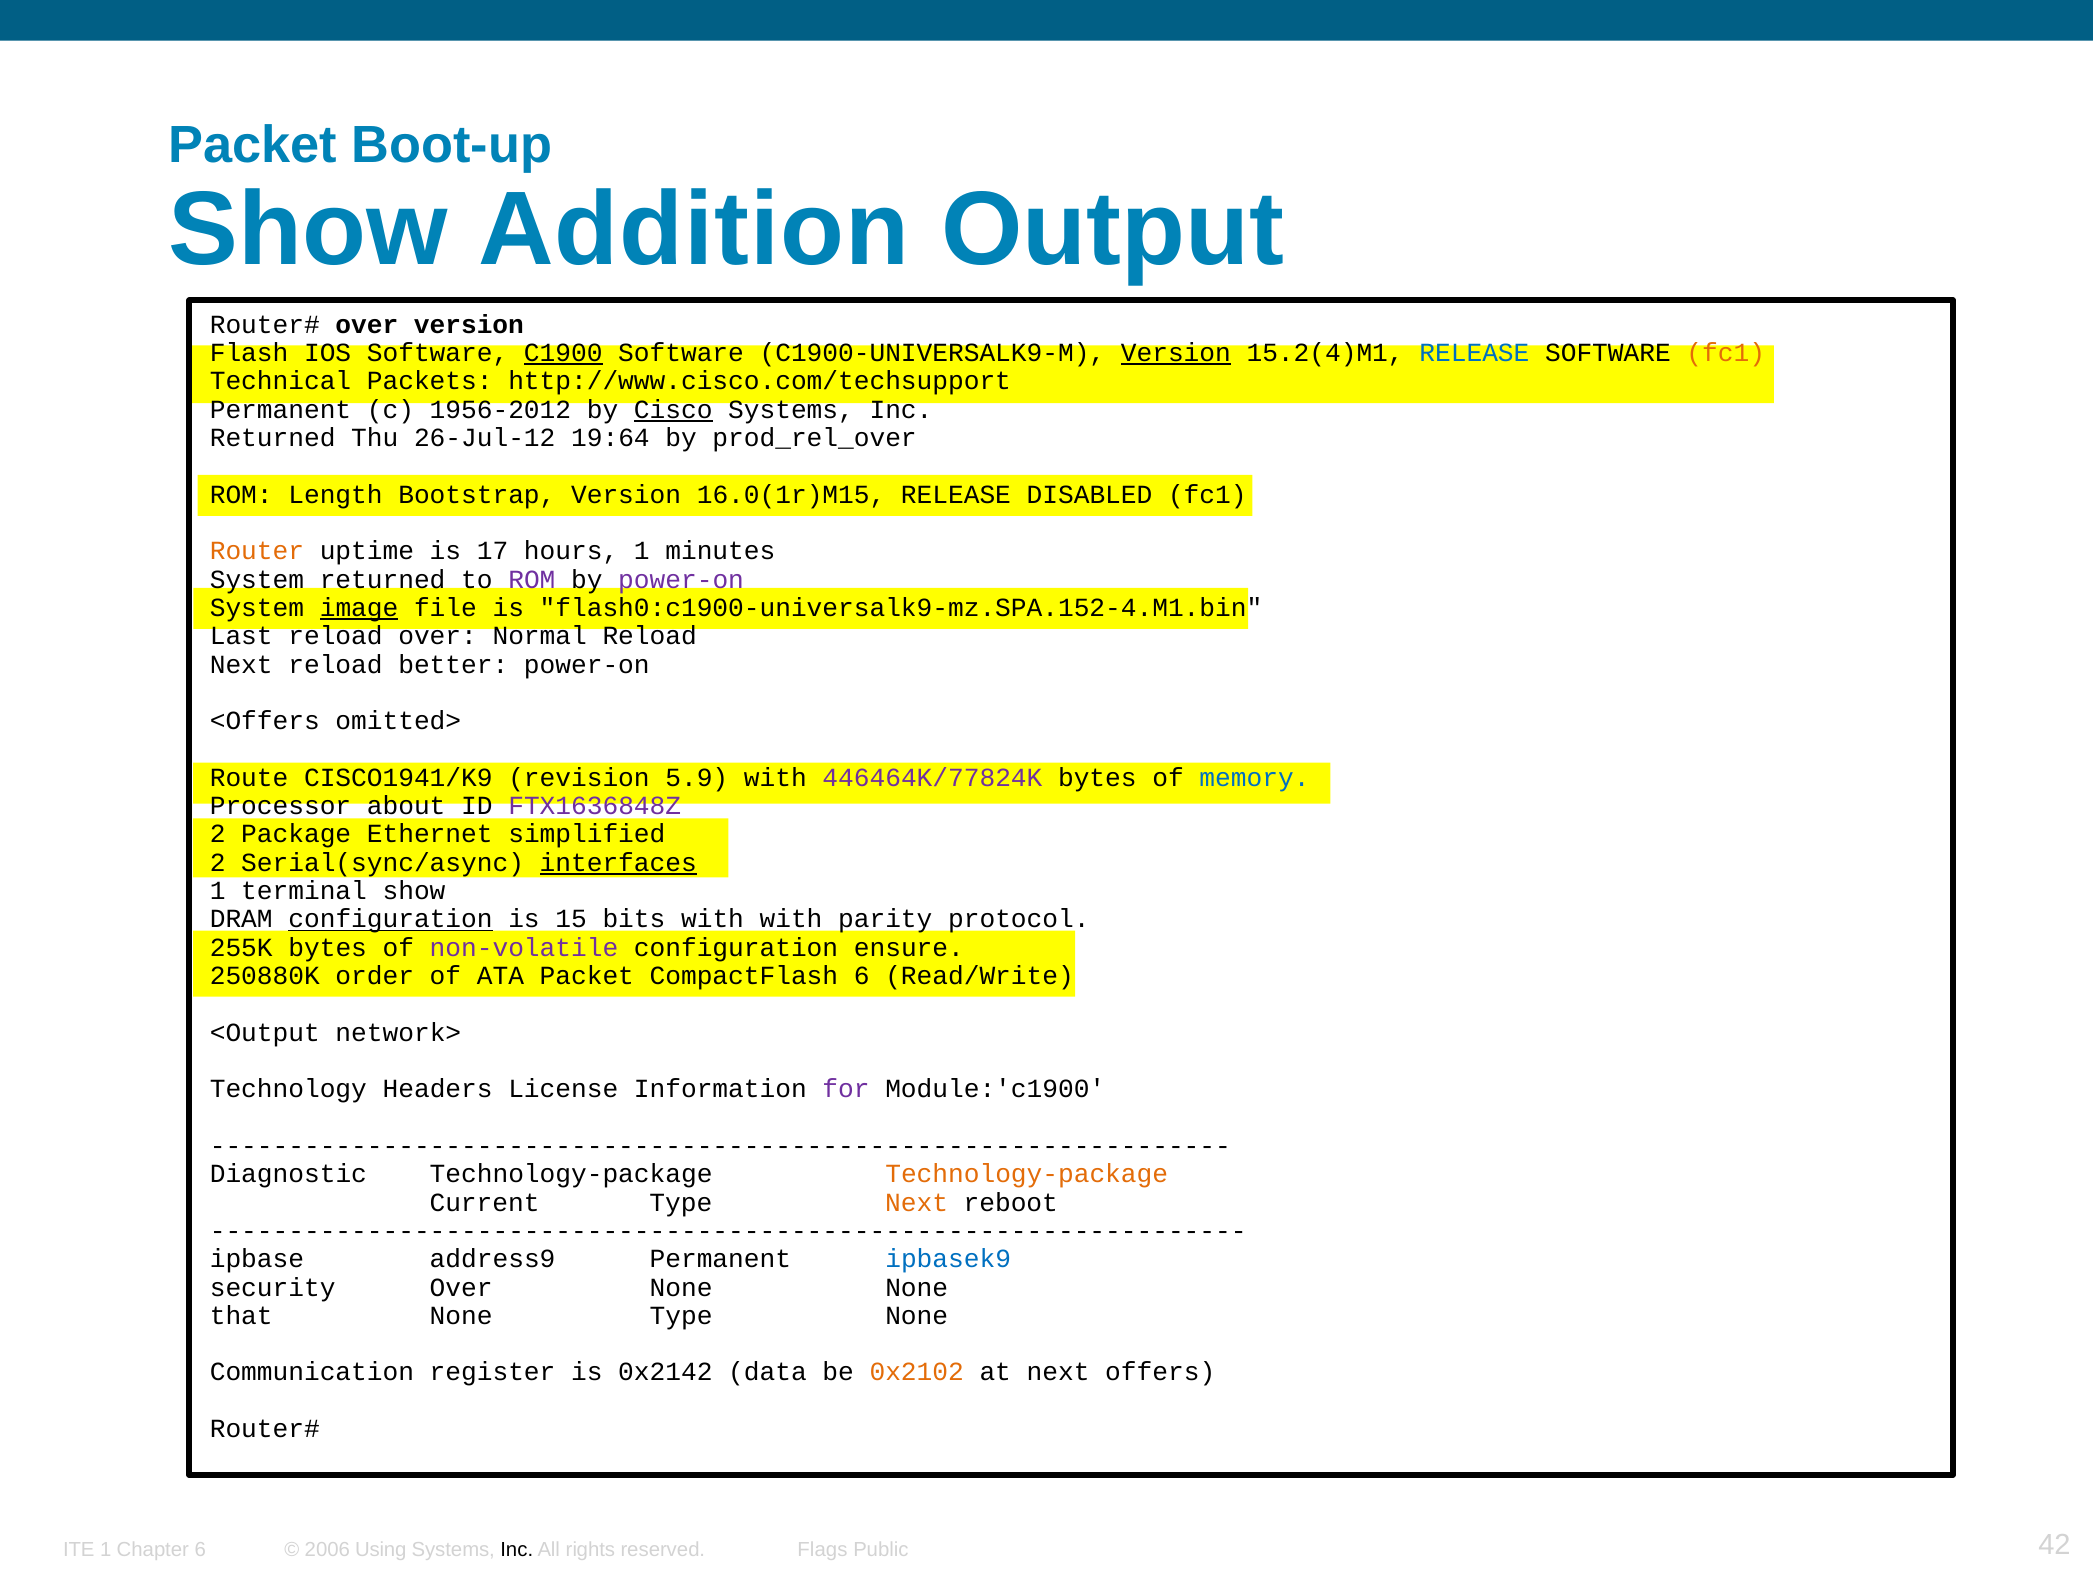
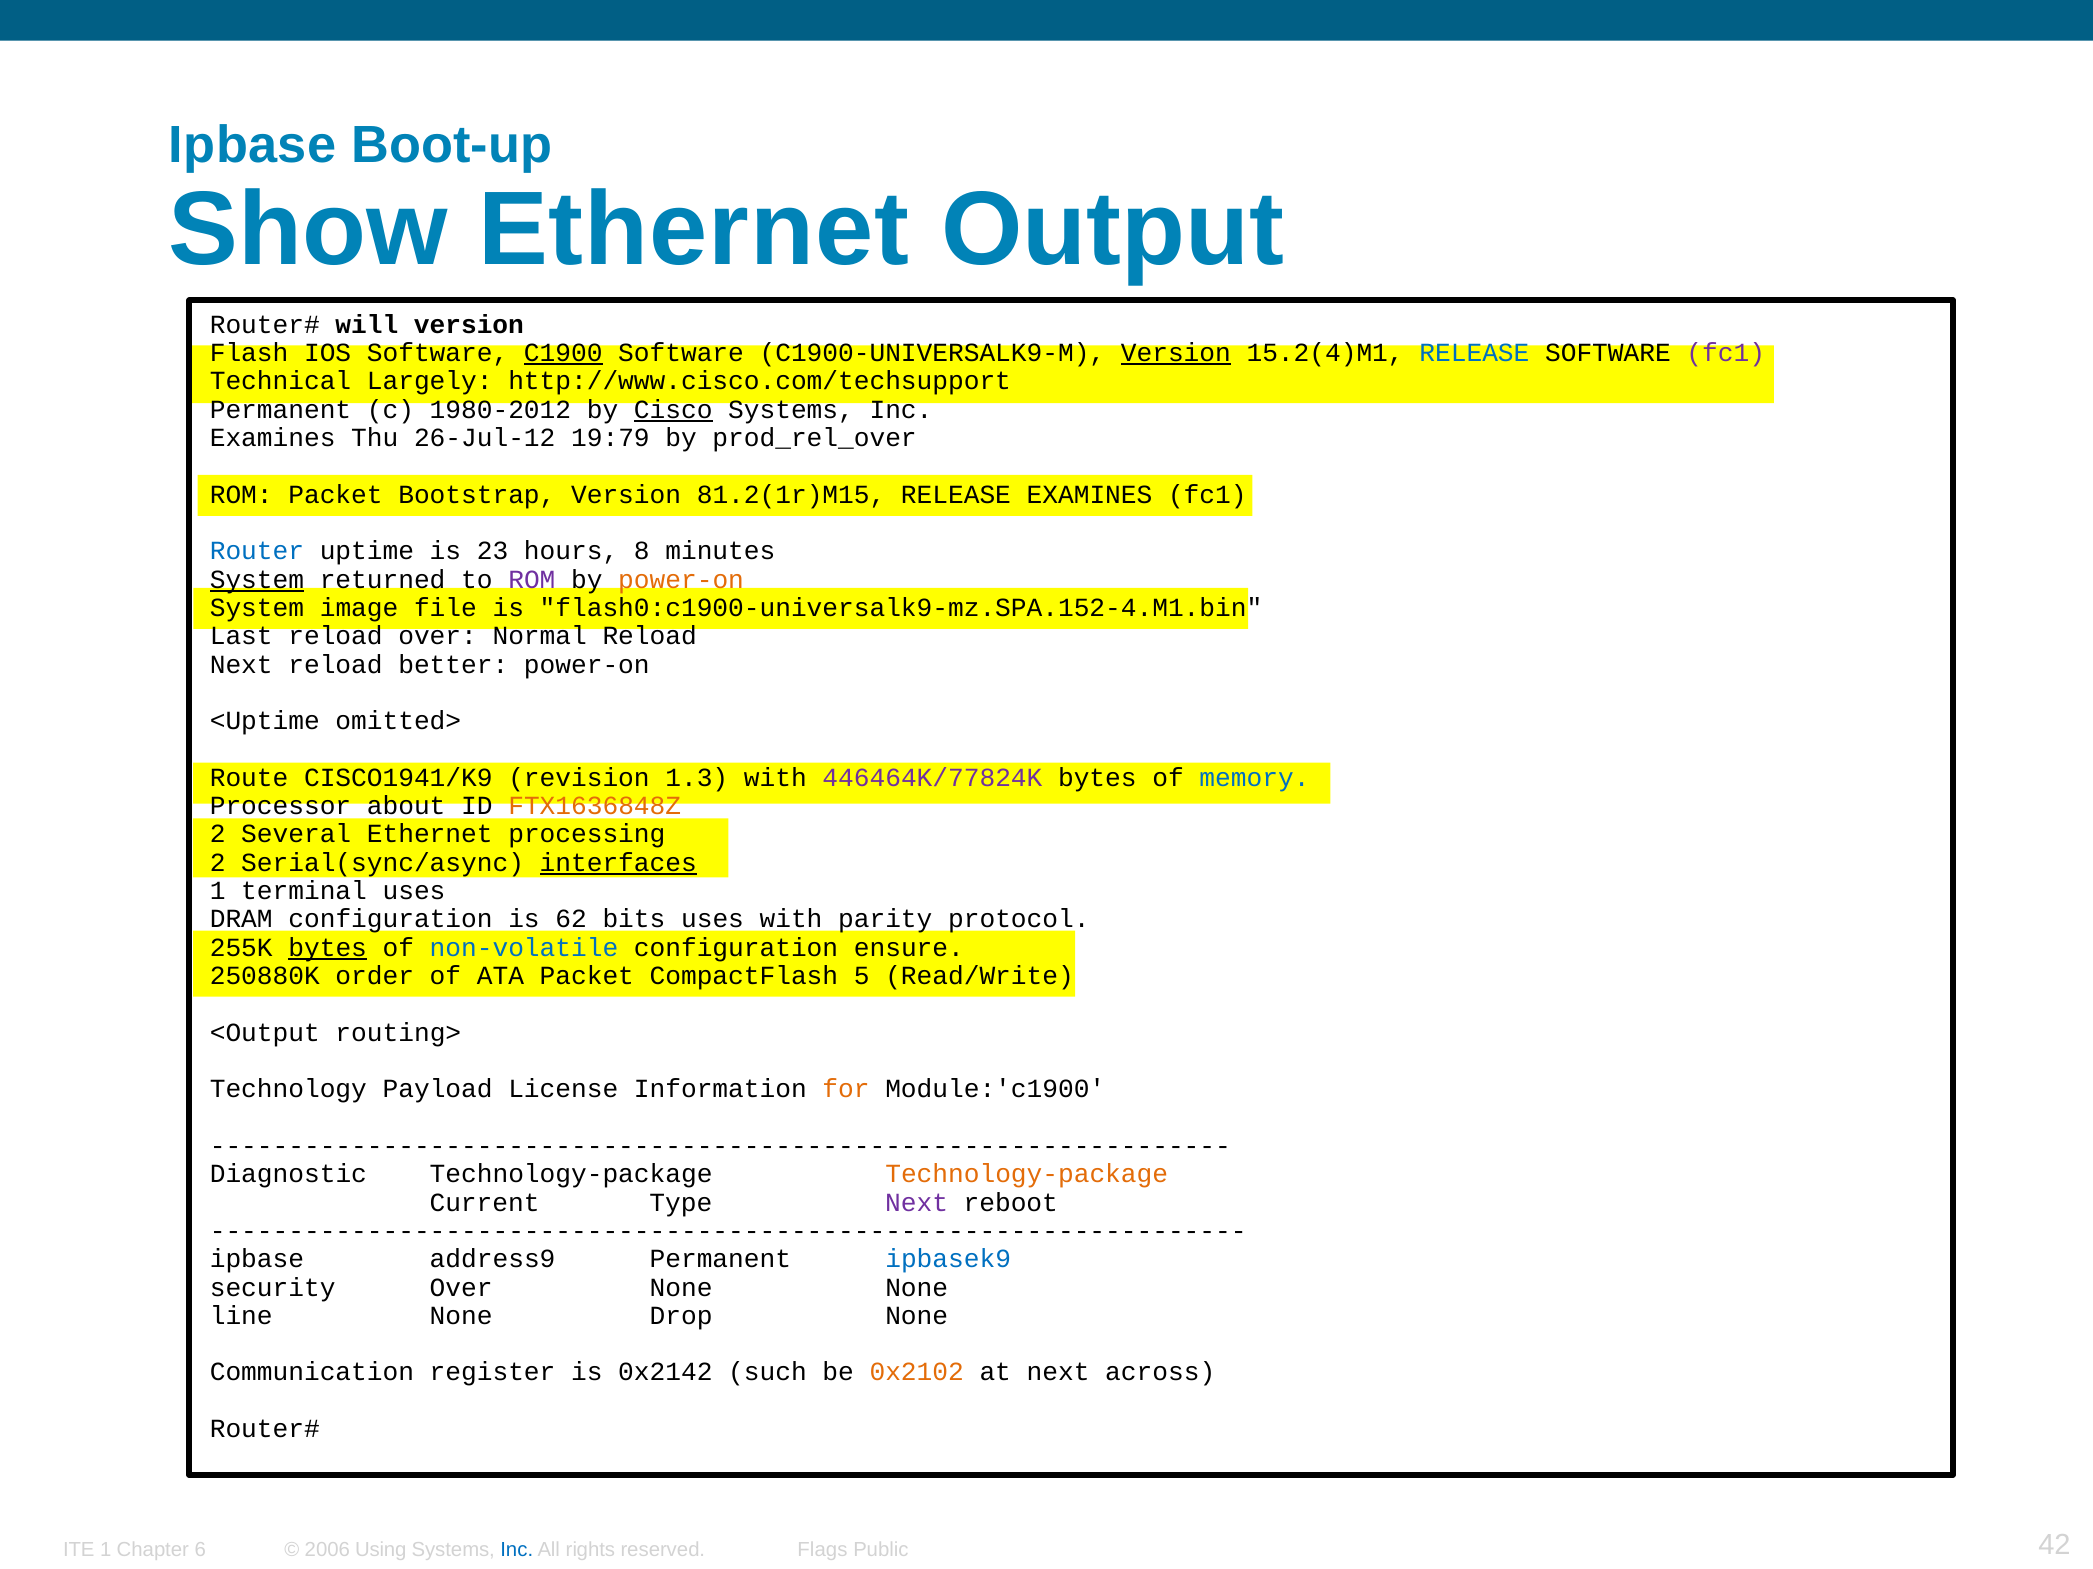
Packet: Packet -> Ipbase (253, 145)
Show Addition: Addition -> Ethernet (694, 230)
over: over -> will (367, 325)
fc1 colour: orange -> purple (1726, 353)
Packets: Packets -> Largely (430, 382)
1956-2012: 1956-2012 -> 1980-2012 (500, 410)
Returned: Returned -> Examines (273, 438)
19:64: 19:64 -> 19:79 (610, 438)
ROM Length: Length -> Packet (335, 495)
16.0(1r)M15: 16.0(1r)M15 -> 81.2(1r)M15 (791, 495)
RELEASE DISABLED: DISABLED -> EXAMINES (1090, 495)
Router colour: orange -> blue (257, 551)
17: 17 -> 23 (493, 551)
hours 1: 1 -> 8 (642, 551)
System underline: none -> present (257, 580)
power-on colour: purple -> orange (681, 580)
image underline: present -> none (359, 608)
<Offers: <Offers -> <Uptime (265, 721)
5.9: 5.9 -> 1.3 (697, 778)
FTX1636848Z colour: purple -> orange (595, 806)
Package: Package -> Several (296, 835)
simplified: simplified -> processing (587, 835)
terminal show: show -> uses (414, 891)
configuration underline: present -> none (390, 920)
15: 15 -> 62 (571, 920)
bits with: with -> uses (713, 920)
bytes underline: none -> present (328, 948)
non-volatile colour: purple -> blue (524, 948)
CompactFlash 6: 6 -> 5 (862, 976)
network>: network> -> routing> (398, 1033)
Headers: Headers -> Payload (438, 1090)
for colour: purple -> orange (846, 1090)
Next colour: orange -> purple (917, 1203)
that: that -> line (241, 1316)
None Type: Type -> Drop (681, 1316)
data: data -> such (768, 1373)
offers: offers -> across (1160, 1373)
Inc colour: black -> blue (517, 1550)
